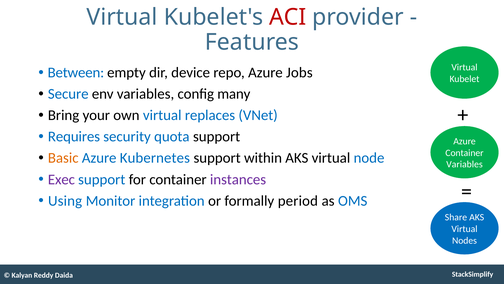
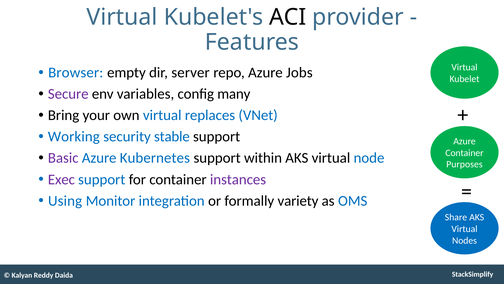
ACI colour: red -> black (288, 17)
Between: Between -> Browser (76, 73)
device: device -> server (191, 73)
Secure colour: blue -> purple (68, 94)
Requires: Requires -> Working (74, 136)
quota: quota -> stable (172, 136)
Basic colour: orange -> purple (63, 158)
Variables: Variables -> Purposes (464, 164)
period: period -> variety (298, 200)
